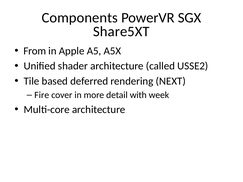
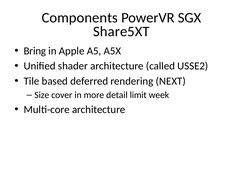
From: From -> Bring (35, 51)
Fire: Fire -> Size (42, 95)
with: with -> limit (138, 95)
